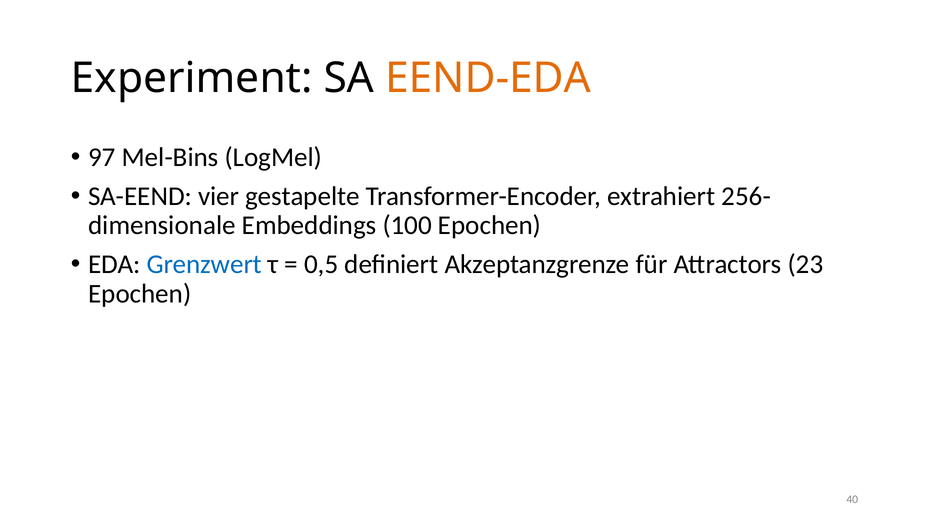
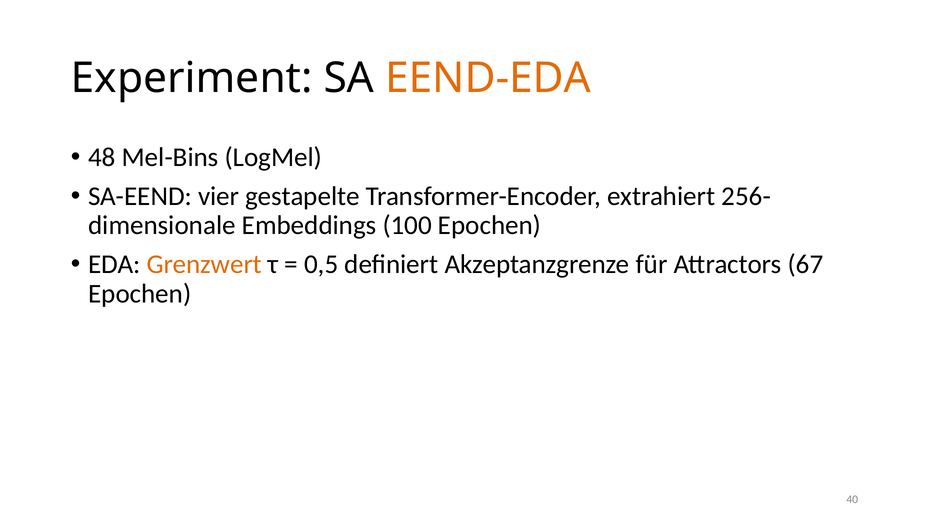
97: 97 -> 48 (102, 157)
Grenzwert colour: blue -> orange (204, 264)
23: 23 -> 67 (805, 264)
